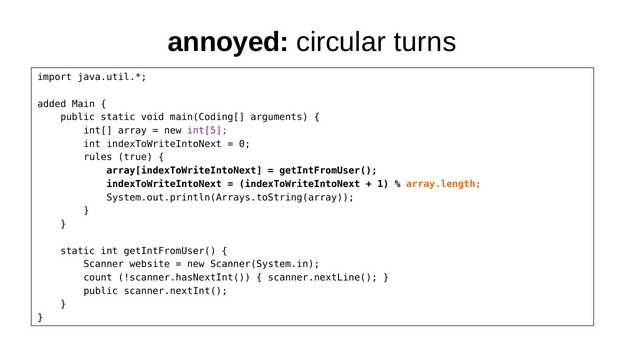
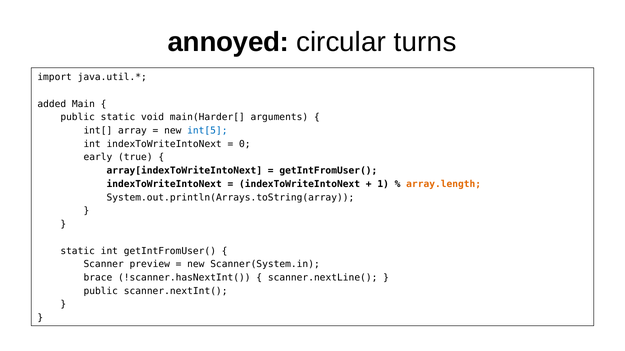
main(Coding[: main(Coding[ -> main(Harder[ (207, 117)
int[5 colour: purple -> blue (207, 131)
rules: rules -> early (98, 158)
website: website -> preview (150, 265)
count: count -> brace (98, 278)
